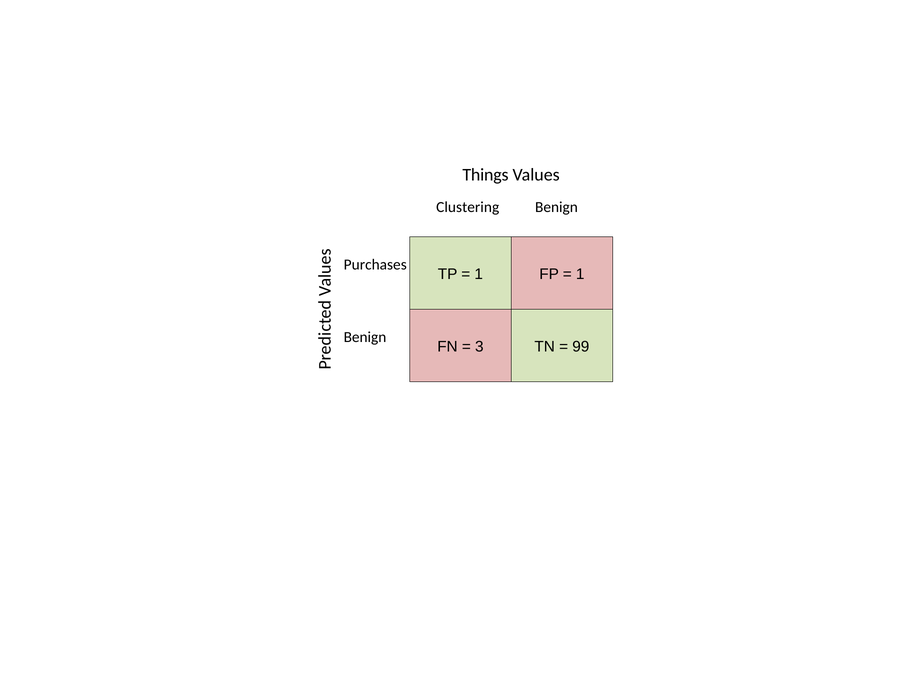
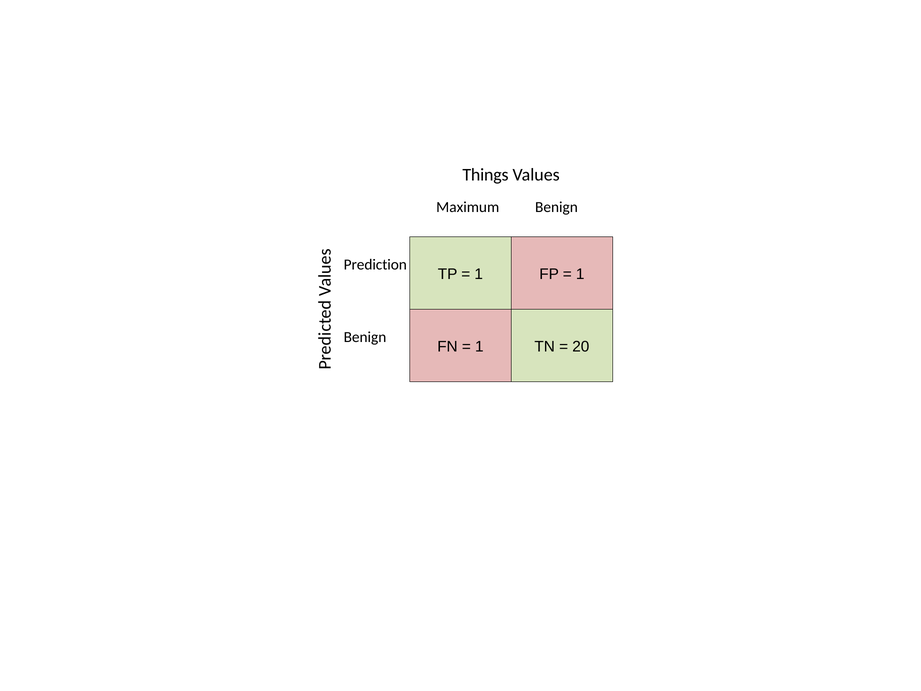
Clustering: Clustering -> Maximum (468, 207)
Purchases: Purchases -> Prediction (375, 264)
3: 3 -> 1 (479, 346)
99: 99 -> 20 (581, 346)
